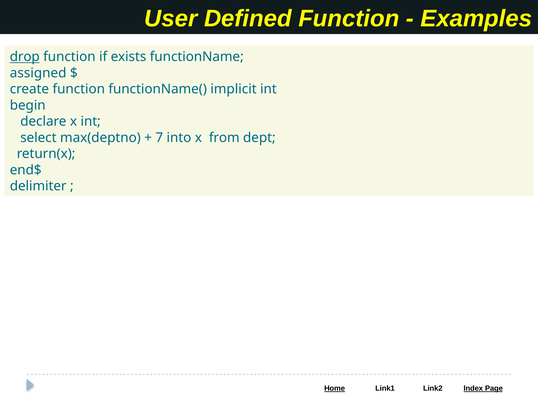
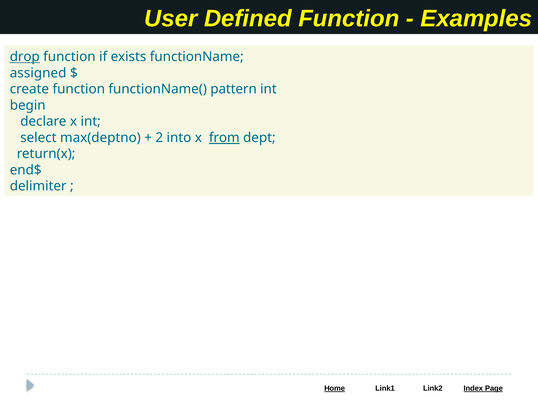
implicit: implicit -> pattern (234, 89)
7: 7 -> 2 (159, 137)
from underline: none -> present (224, 137)
